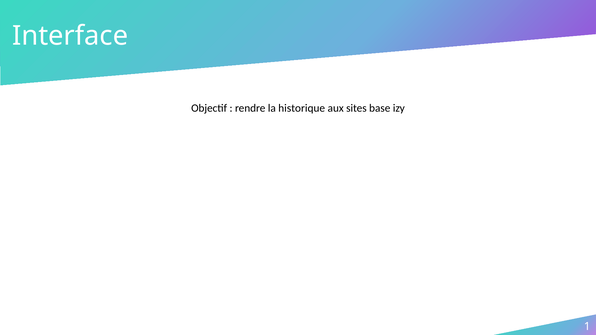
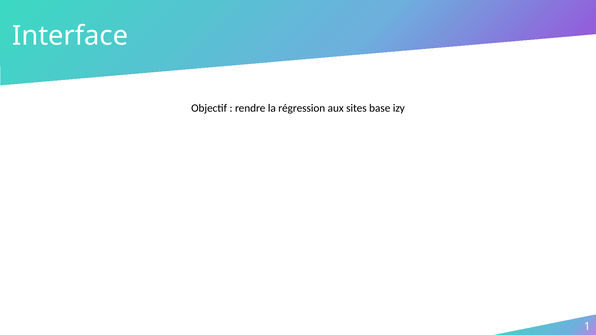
historique: historique -> régression (302, 108)
